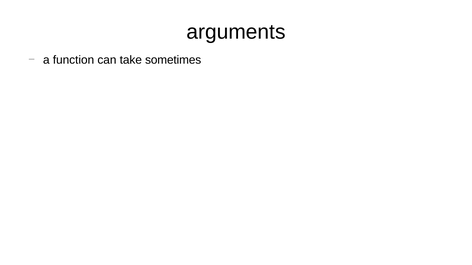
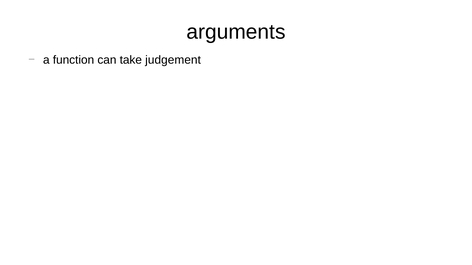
sometimes: sometimes -> judgement (173, 60)
